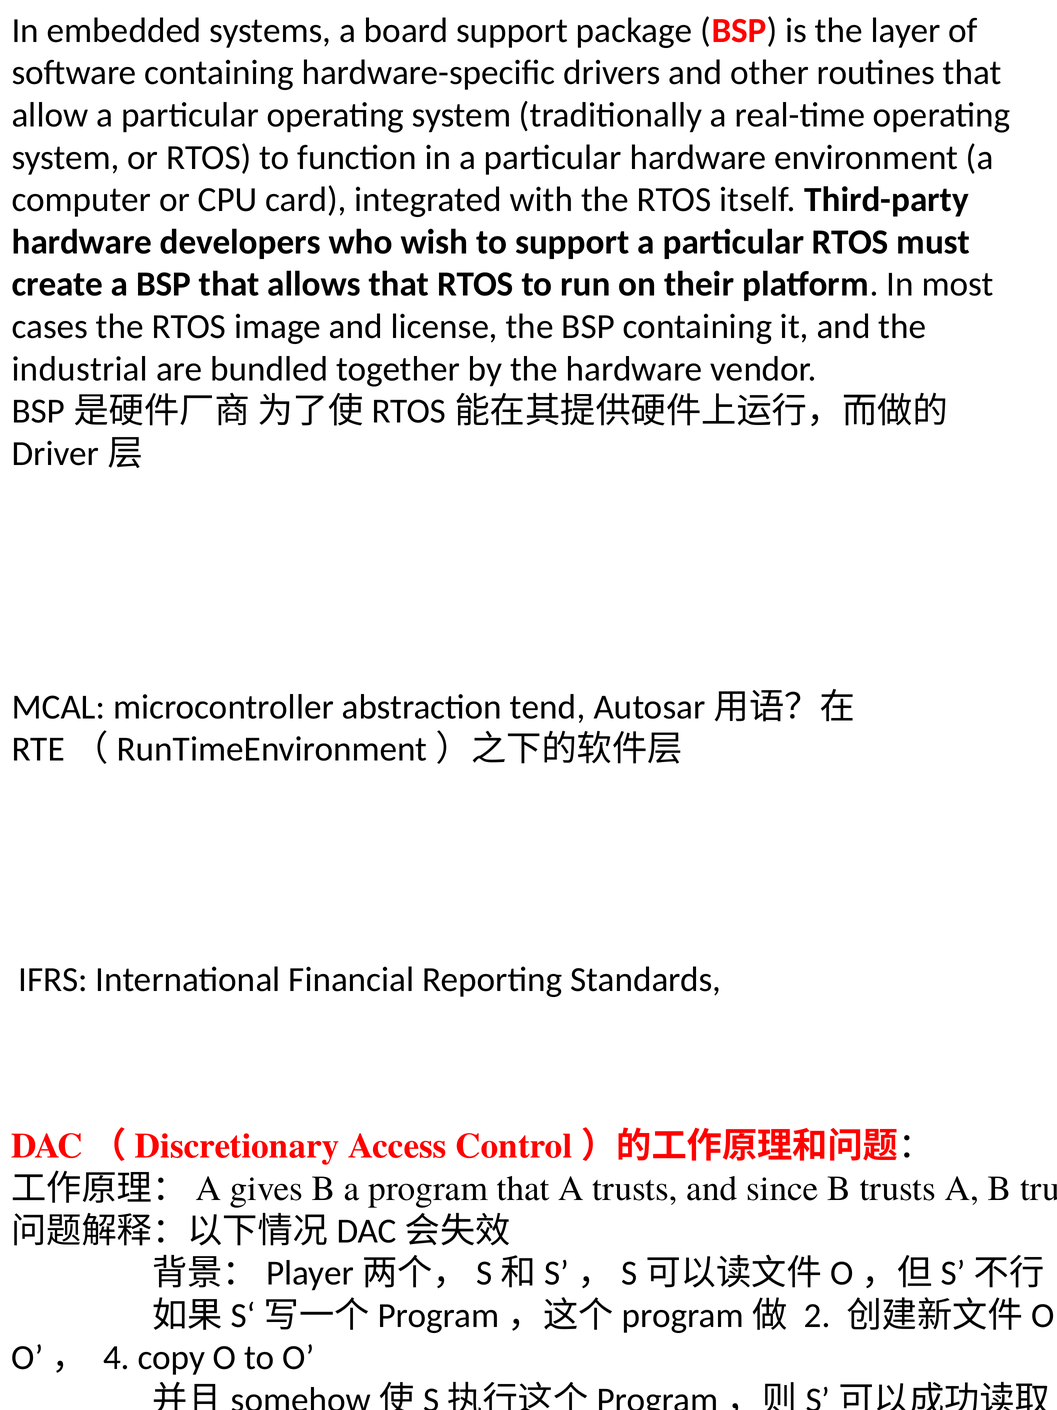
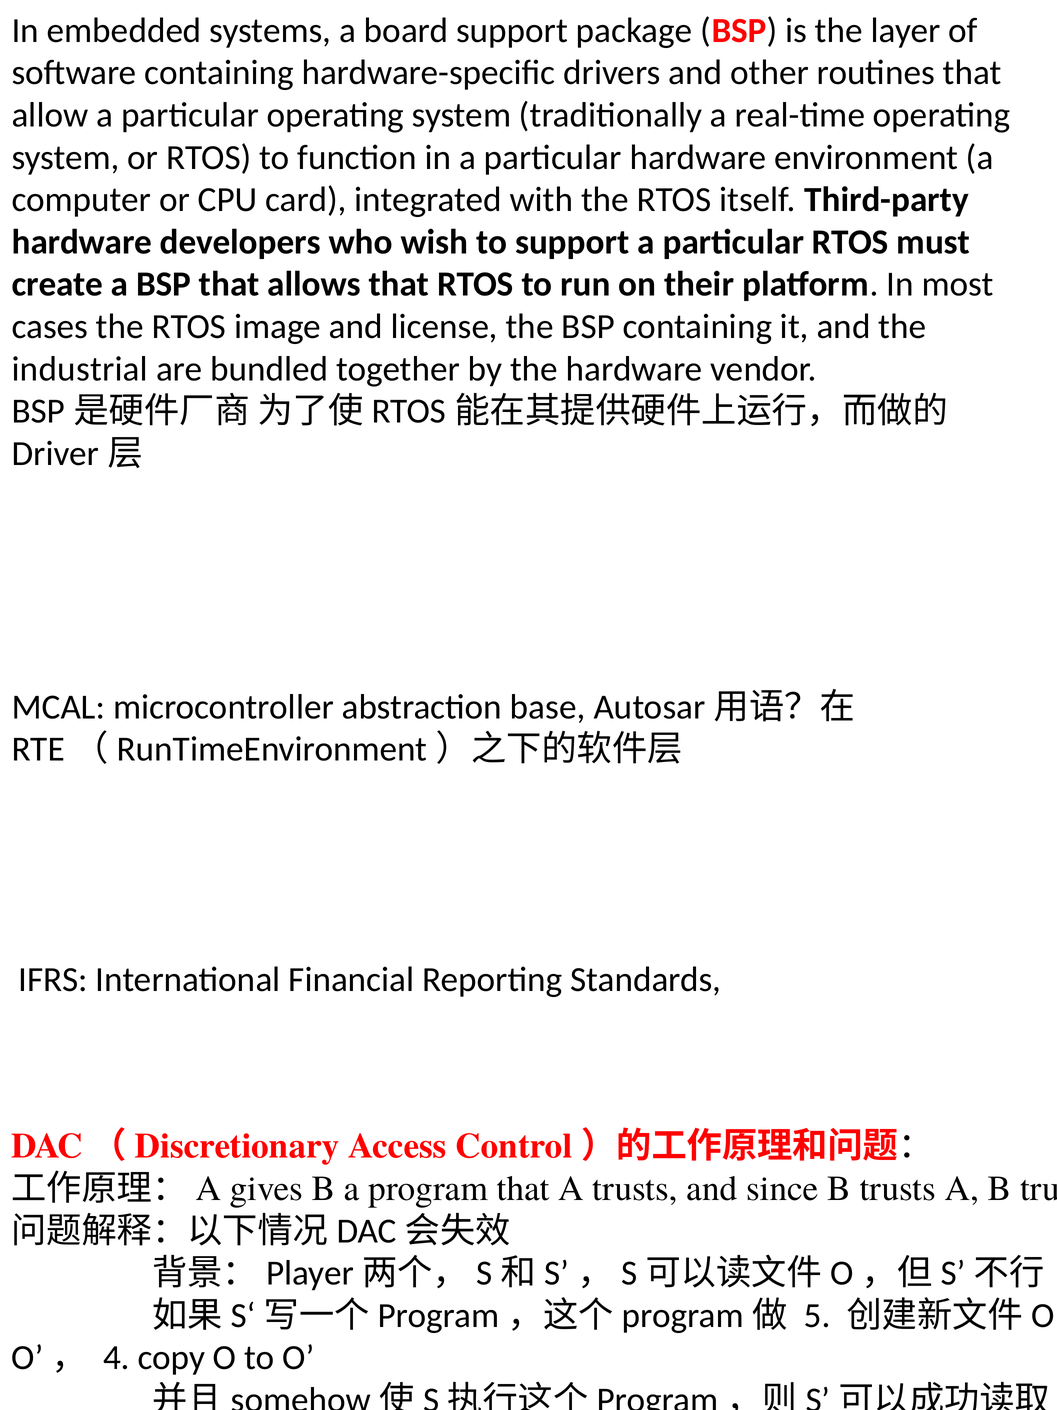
tend: tend -> base (548, 707)
2: 2 -> 5 (817, 1315)
